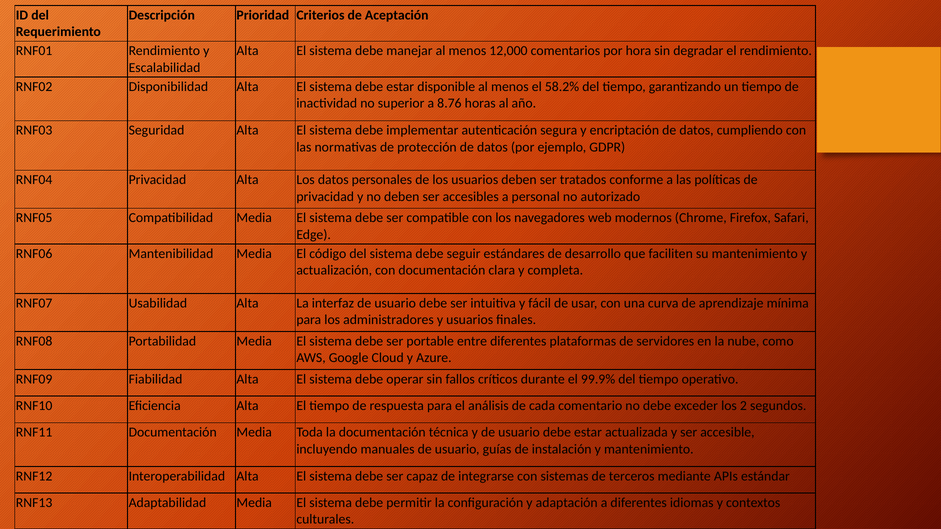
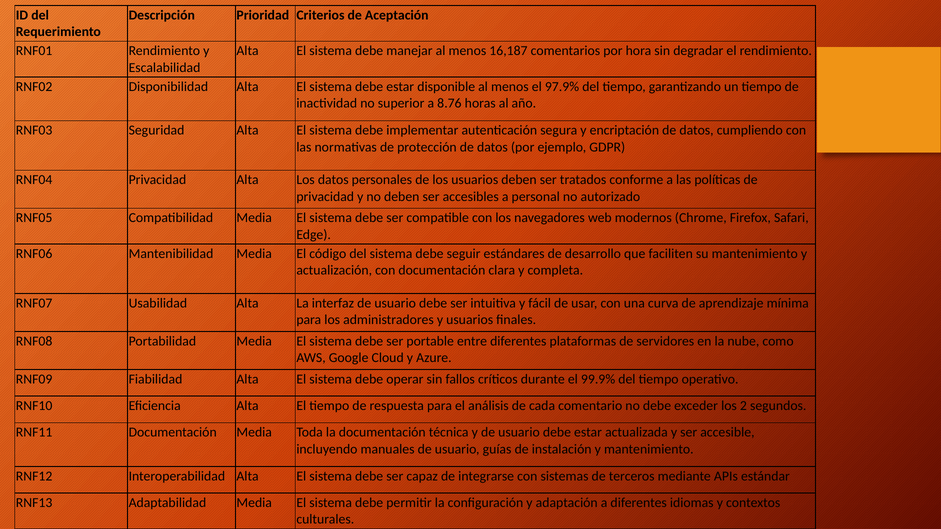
12,000: 12,000 -> 16,187 (508, 51)
58.2%: 58.2% -> 97.9% (562, 87)
